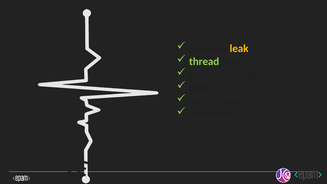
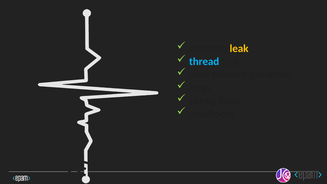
thread colour: light green -> light blue (204, 61)
